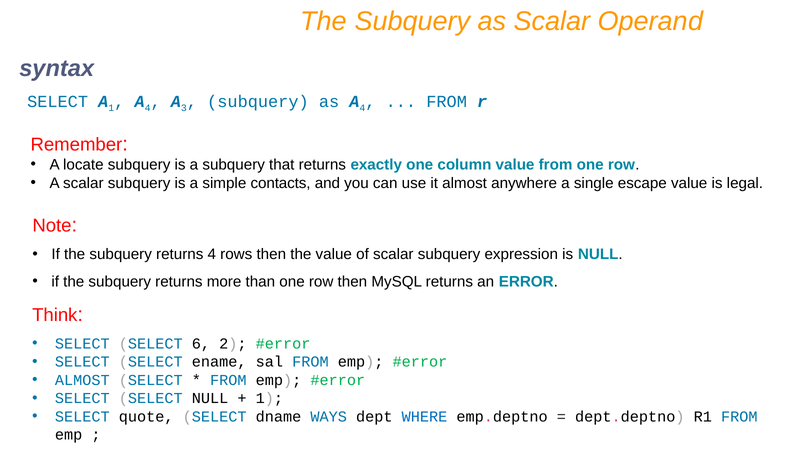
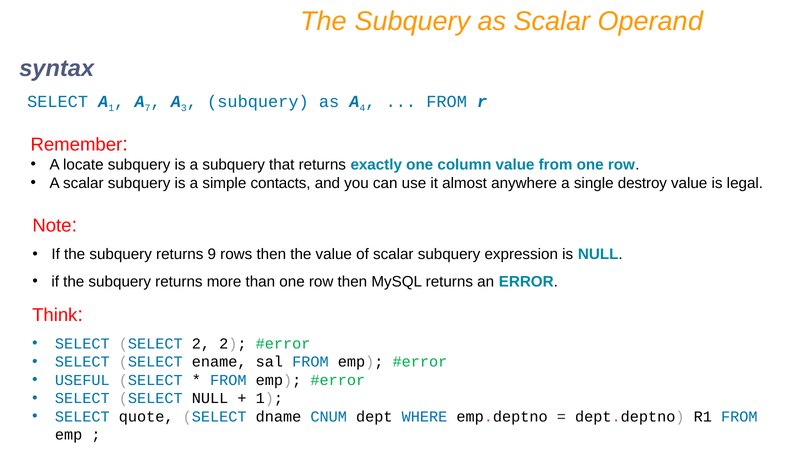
4: 4 -> 7 (148, 108)
escape: escape -> destroy (642, 183)
returns 4: 4 -> 9 (212, 254)
SELECT 6: 6 -> 2 (201, 344)
ALMOST: ALMOST -> USEFUL (82, 380)
WAYS: WAYS -> CNUM (329, 417)
